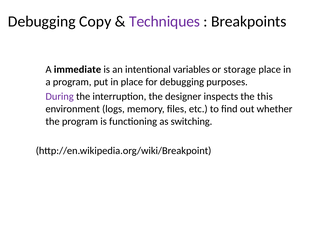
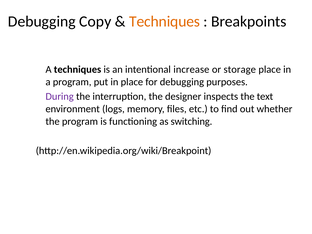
Techniques colour: purple -> orange (165, 21)
A immediate: immediate -> techniques (78, 69)
variables: variables -> increase (191, 69)
this: this -> text (265, 97)
